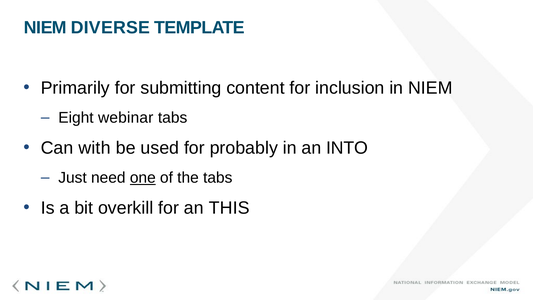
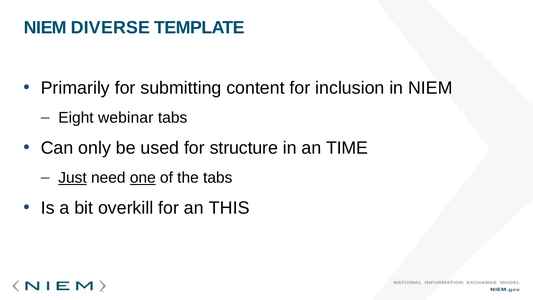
with: with -> only (95, 148)
probably: probably -> structure (244, 148)
INTO: INTO -> TIME (347, 148)
Just underline: none -> present (73, 178)
